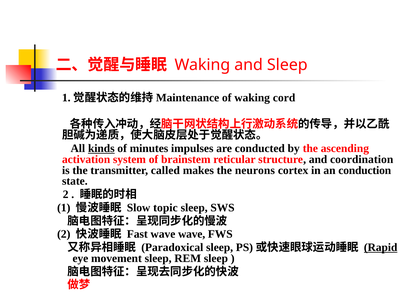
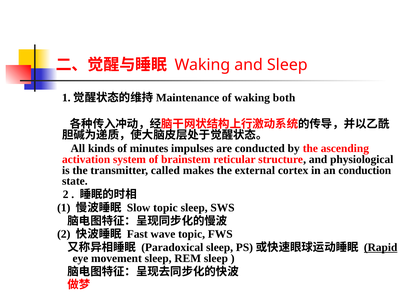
cord: cord -> both (284, 98)
kinds underline: present -> none (101, 148)
coordination: coordination -> physiological (362, 159)
neurons: neurons -> external (255, 170)
wave wave: wave -> topic (192, 234)
